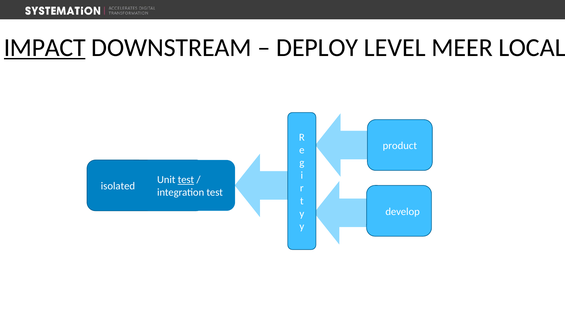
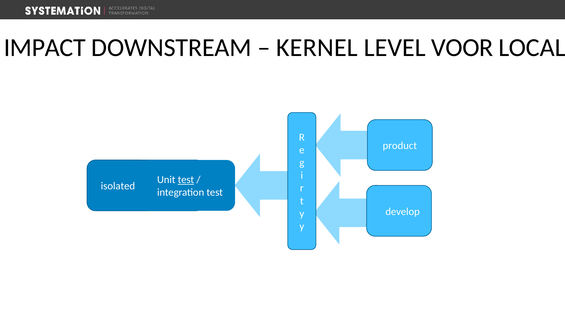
IMPACT underline: present -> none (45, 47)
DEPLOY: DEPLOY -> KERNEL (317, 47)
MEER: MEER -> VOOR (462, 47)
